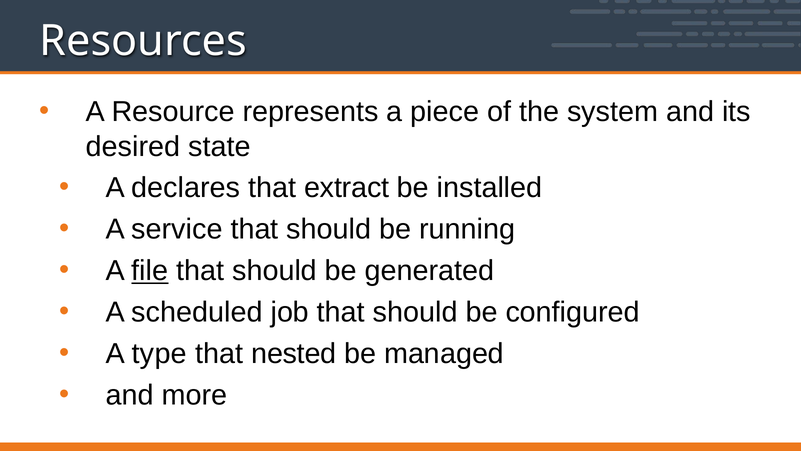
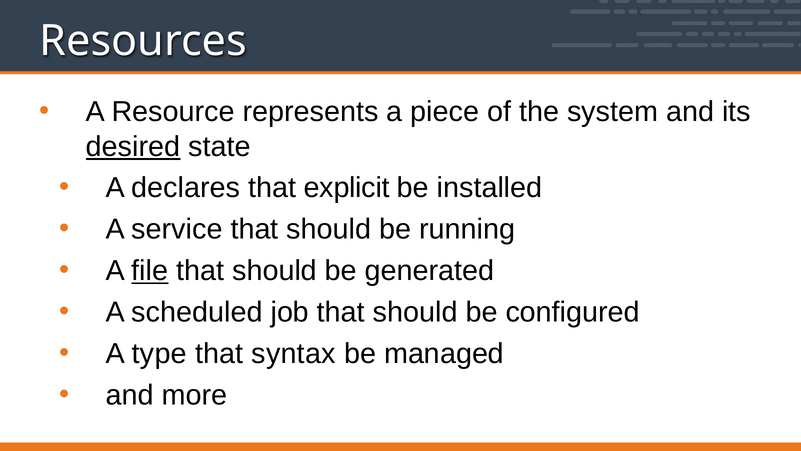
desired underline: none -> present (133, 146)
extract: extract -> explicit (347, 188)
nested: nested -> syntax (294, 353)
